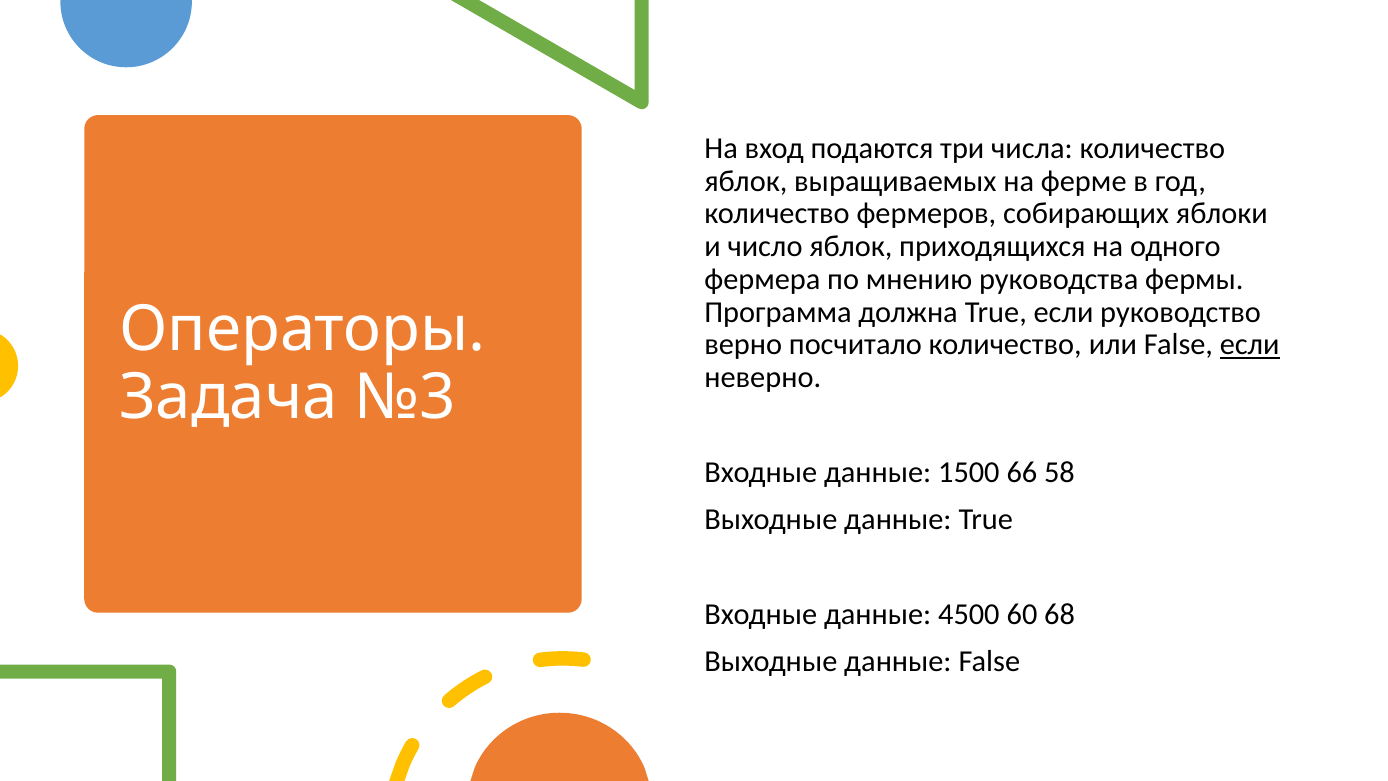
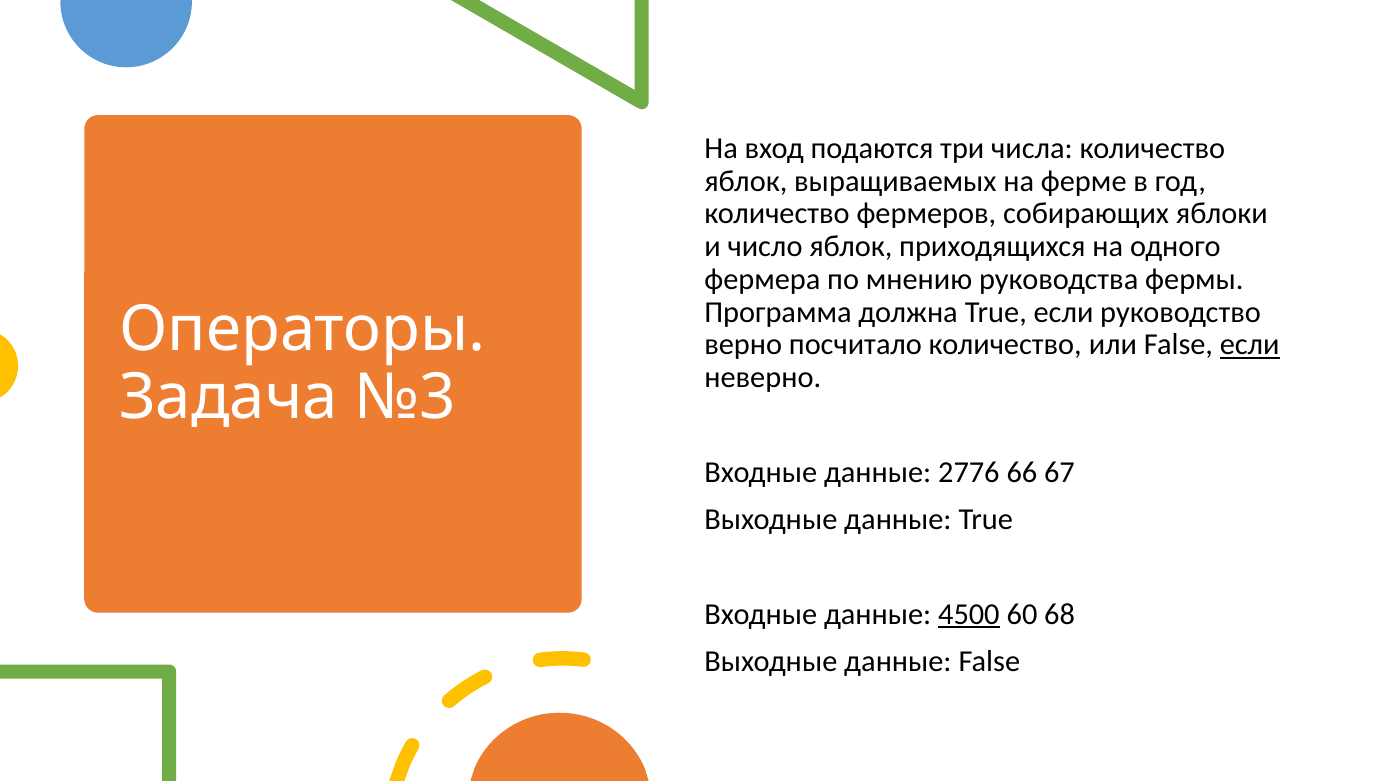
1500: 1500 -> 2776 (969, 472)
58: 58 -> 67 (1059, 472)
4500 underline: none -> present (969, 614)
